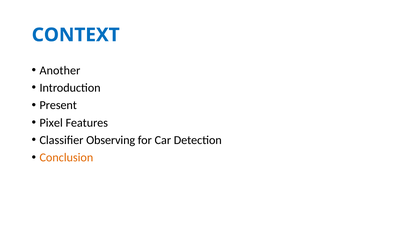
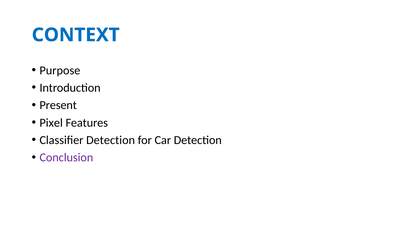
Another: Another -> Purpose (60, 70)
Classifier Observing: Observing -> Detection (111, 140)
Conclusion colour: orange -> purple (66, 158)
